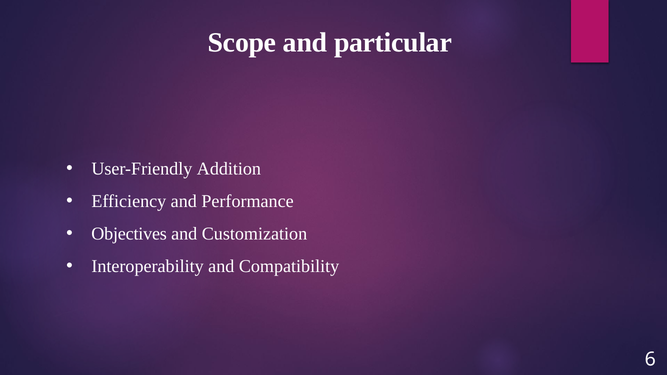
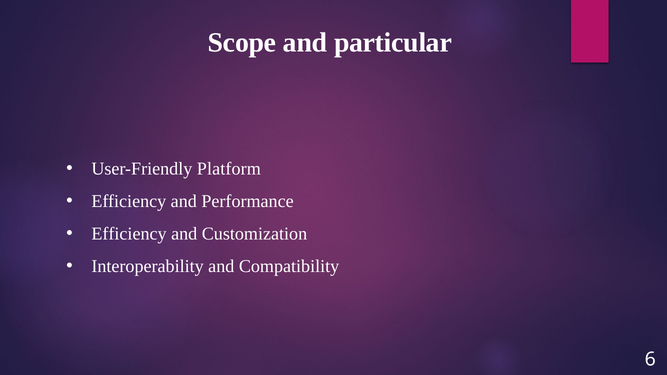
Addition: Addition -> Platform (229, 169)
Objectives: Objectives -> Efficiency (129, 234)
